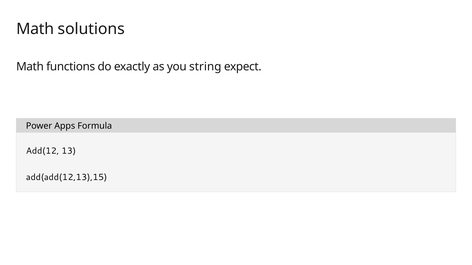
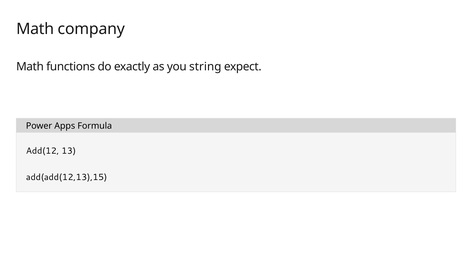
solutions: solutions -> company (91, 29)
